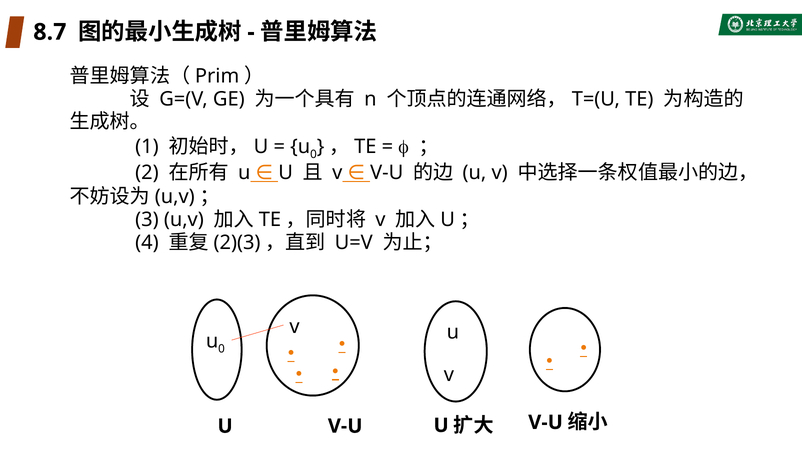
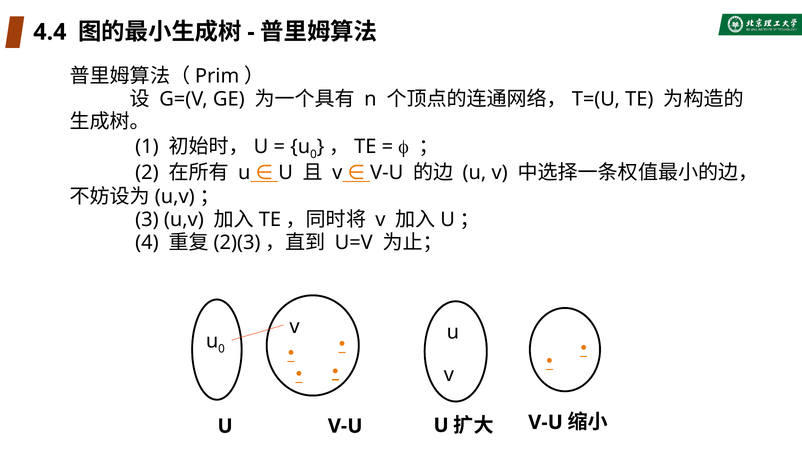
8.7: 8.7 -> 4.4 (50, 32)
